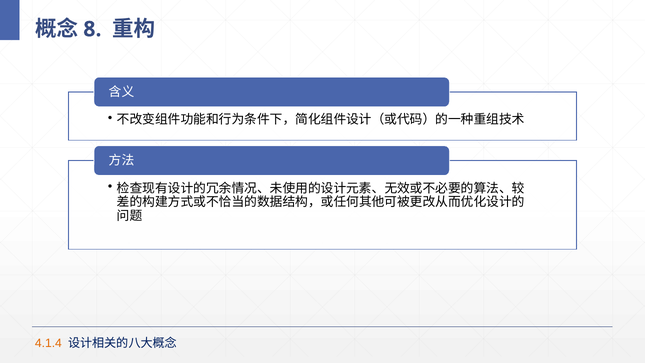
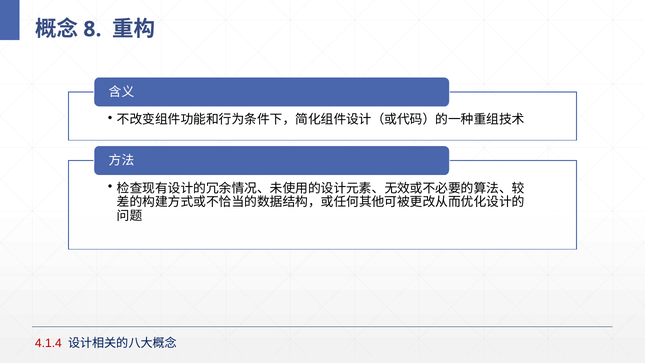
4.1.4 colour: orange -> red (48, 343)
